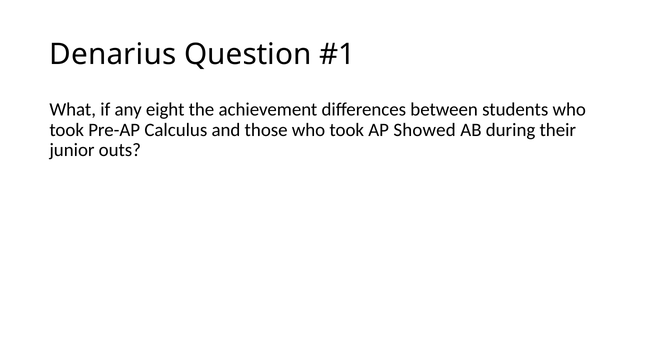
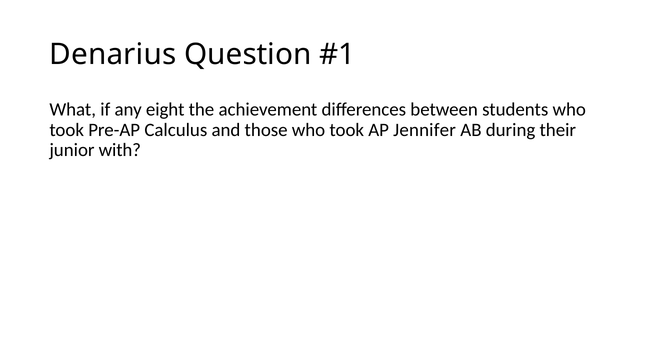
Showed: Showed -> Jennifer (425, 130)
outs: outs -> with (120, 150)
